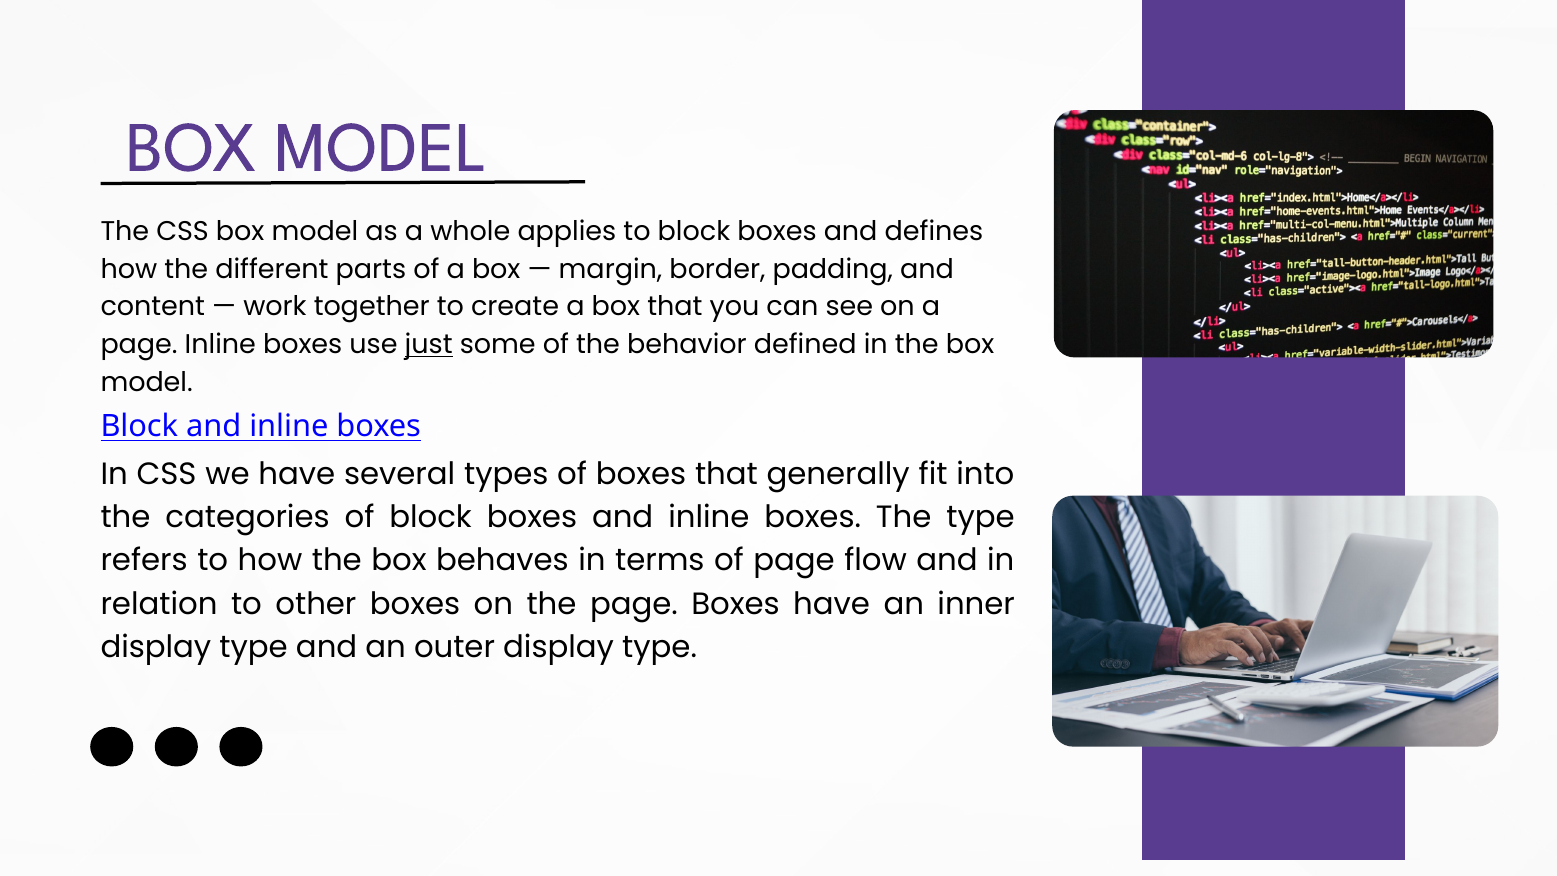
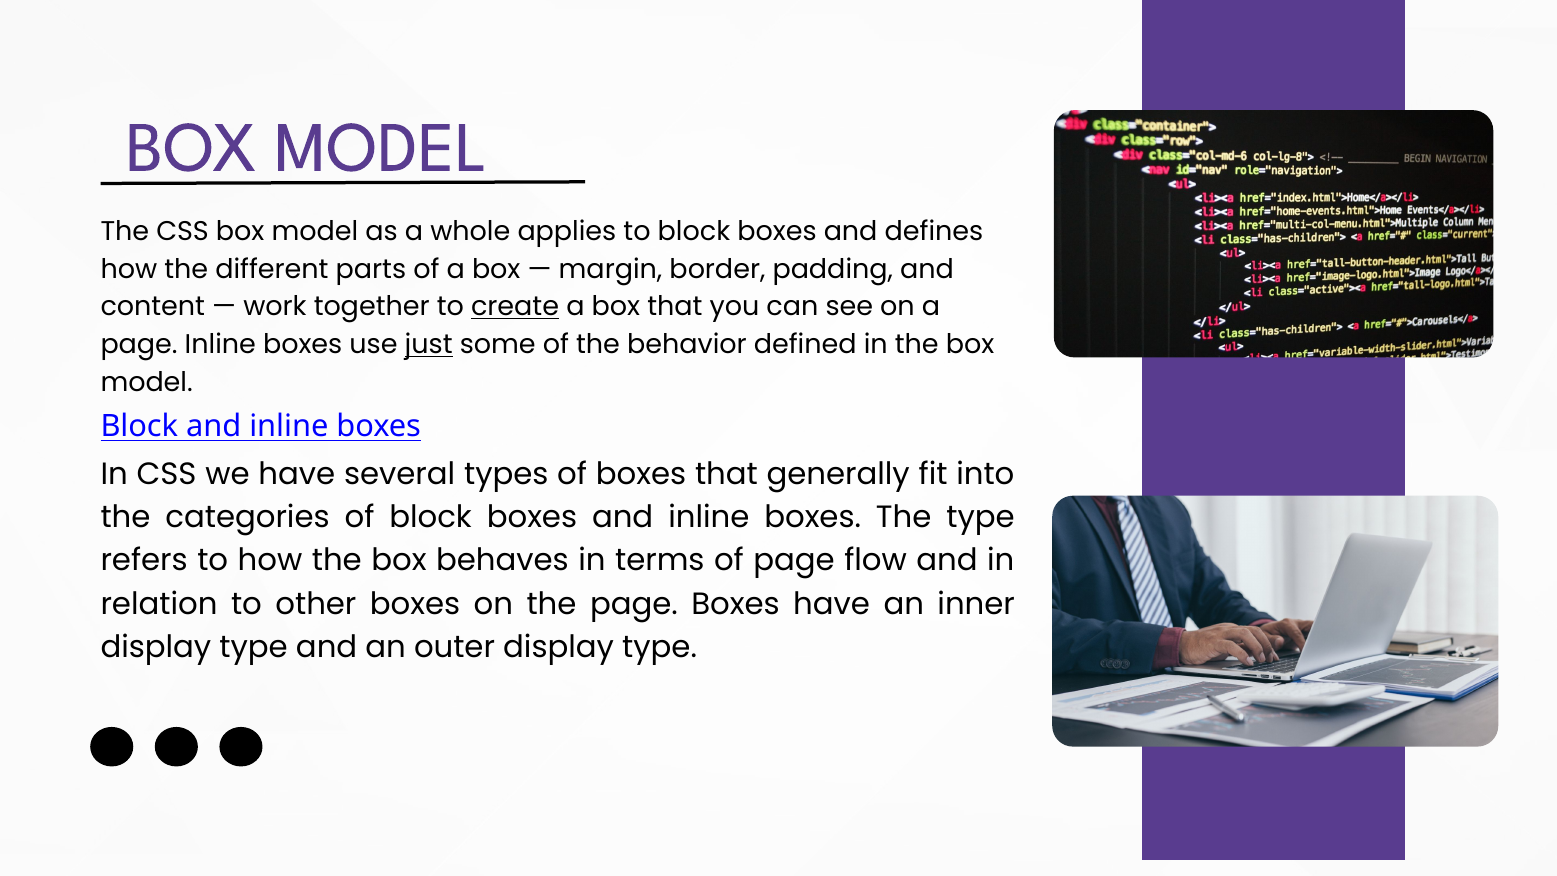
create underline: none -> present (515, 307)
